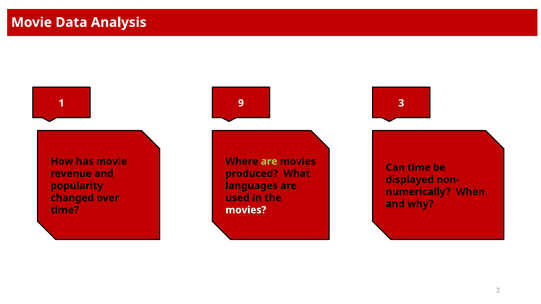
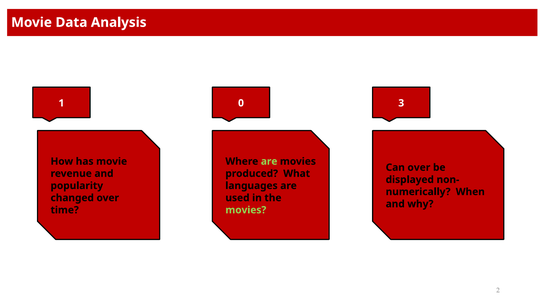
9: 9 -> 0 (241, 103)
Can time: time -> over (419, 168)
movies colour: white -> light green (246, 210)
